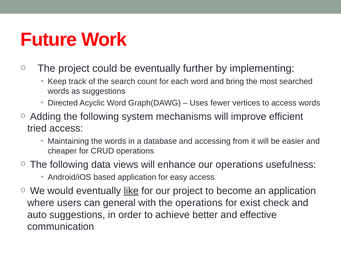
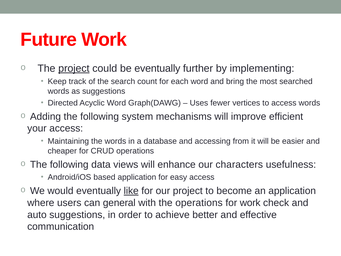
project underline: none -> present (74, 68)
tried: tried -> your (37, 128)
our operations: operations -> characters (239, 164)
for exist: exist -> work (250, 203)
